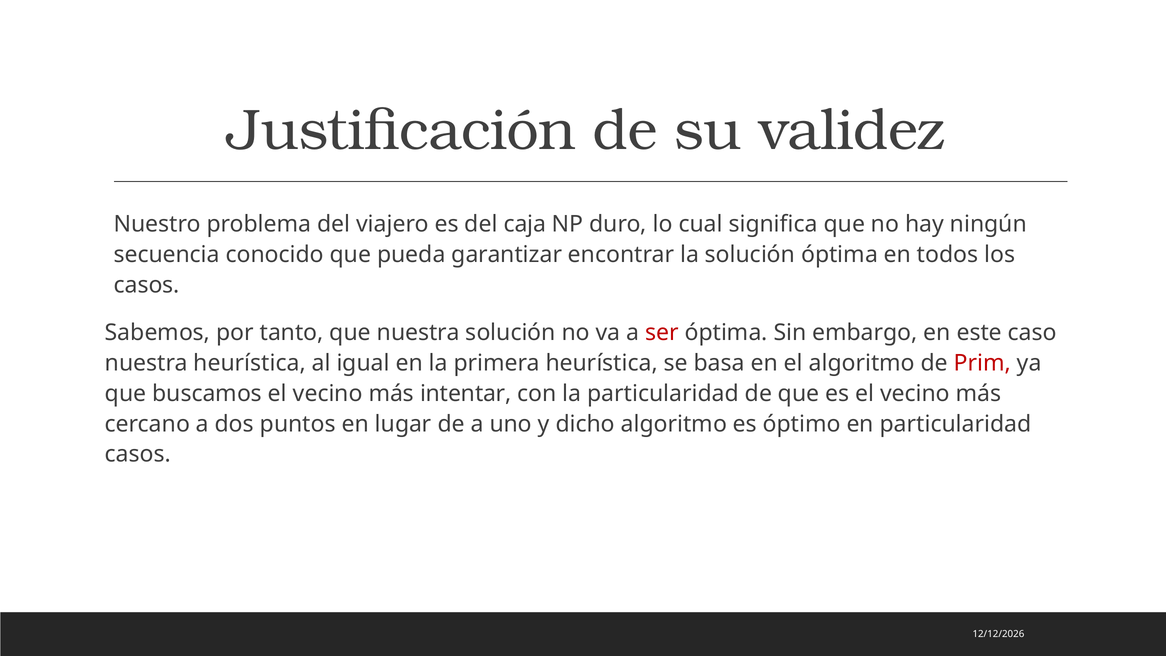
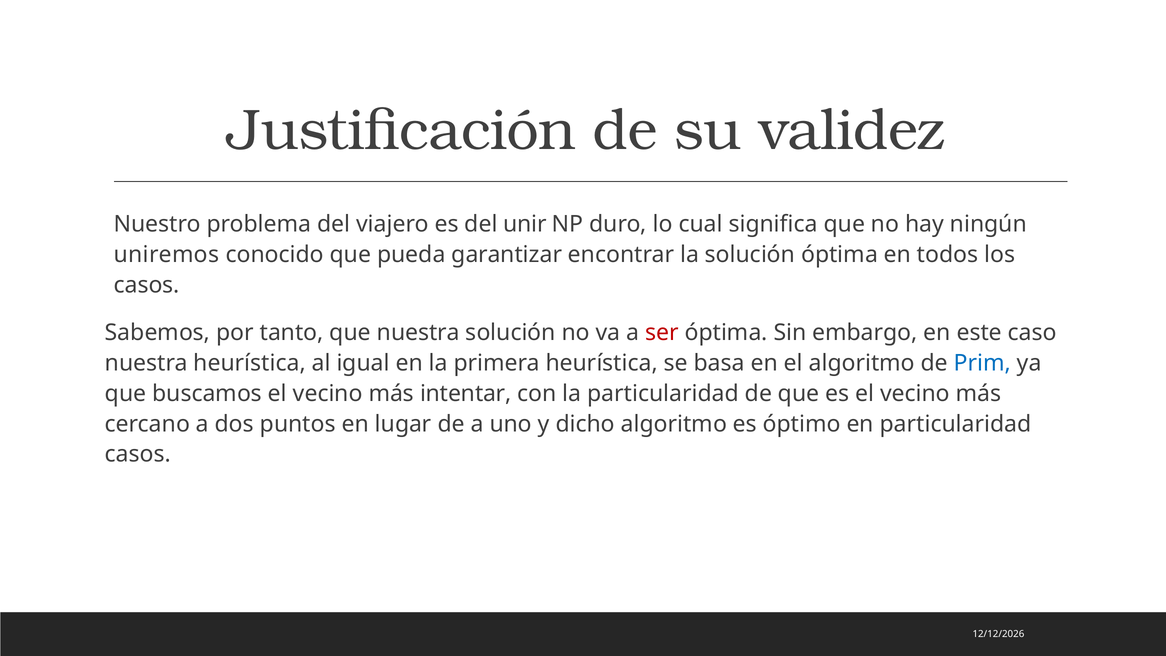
caja: caja -> unir (525, 224)
secuencia: secuencia -> uniremos (167, 255)
Prim colour: red -> blue (982, 363)
